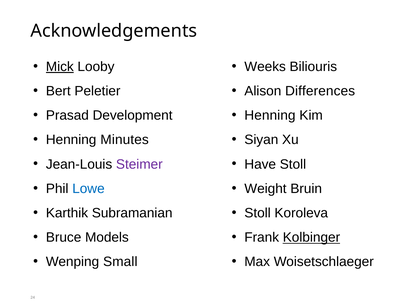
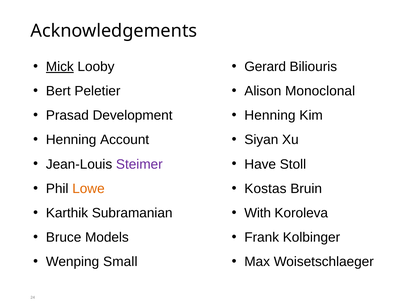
Weeks: Weeks -> Gerard (265, 67)
Differences: Differences -> Monoclonal (320, 91)
Minutes: Minutes -> Account (125, 140)
Lowe colour: blue -> orange (88, 189)
Weight: Weight -> Kostas (265, 189)
Stoll: Stoll -> With (258, 213)
Kolbinger underline: present -> none (311, 238)
